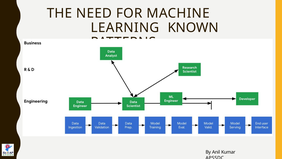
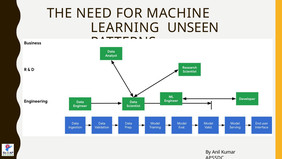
KNOWN: KNOWN -> UNSEEN (193, 28)
